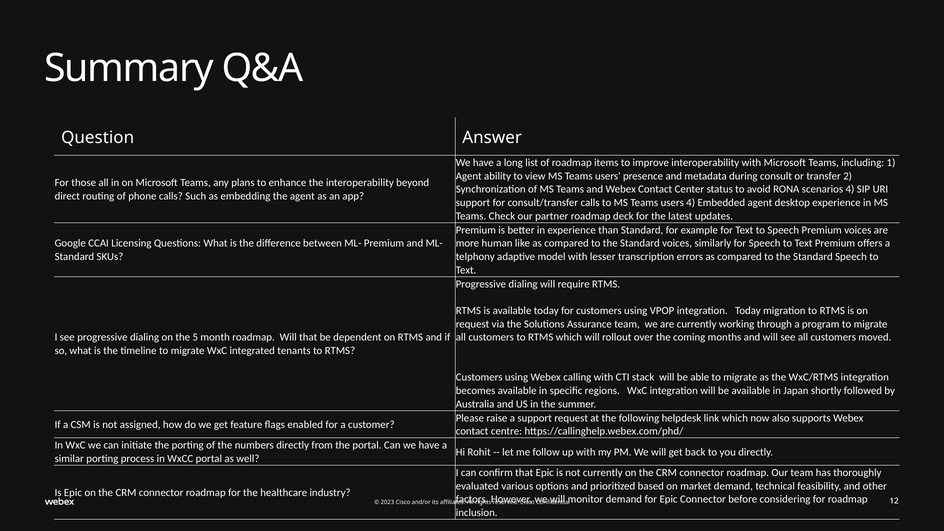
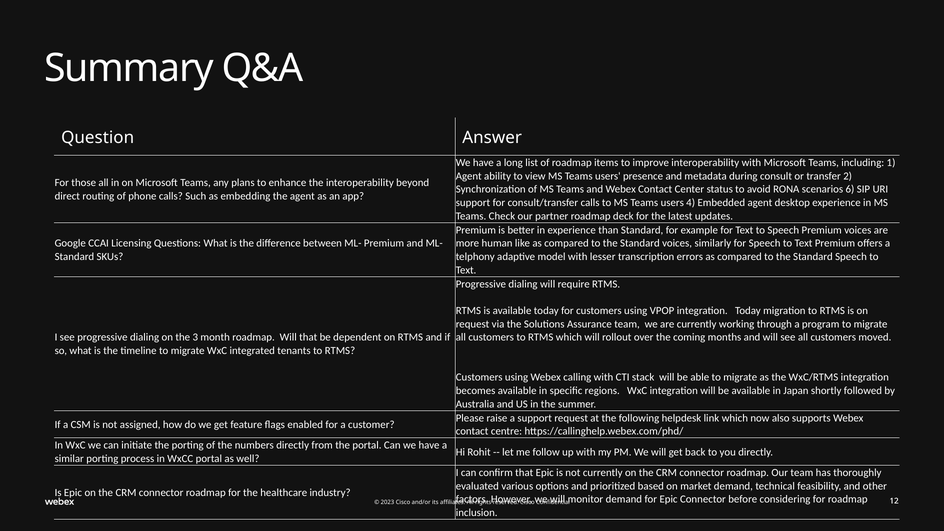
scenarios 4: 4 -> 6 (850, 189)
5: 5 -> 3 (195, 337)
